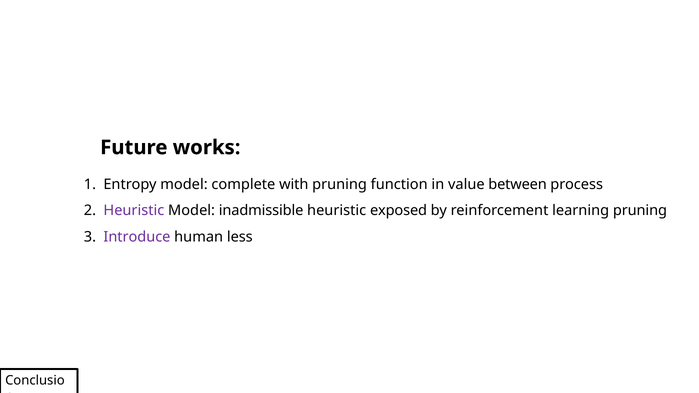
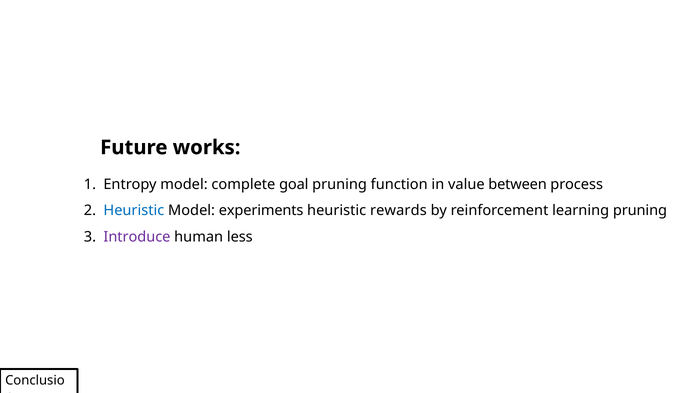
with: with -> goal (294, 185)
Heuristic colour: purple -> blue (134, 211)
inadmissible: inadmissible -> experiments (261, 211)
exposed: exposed -> rewards (398, 211)
